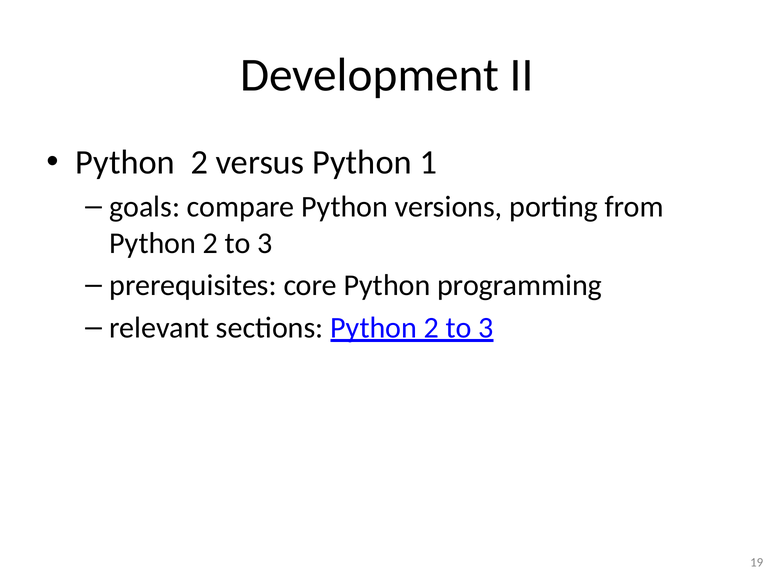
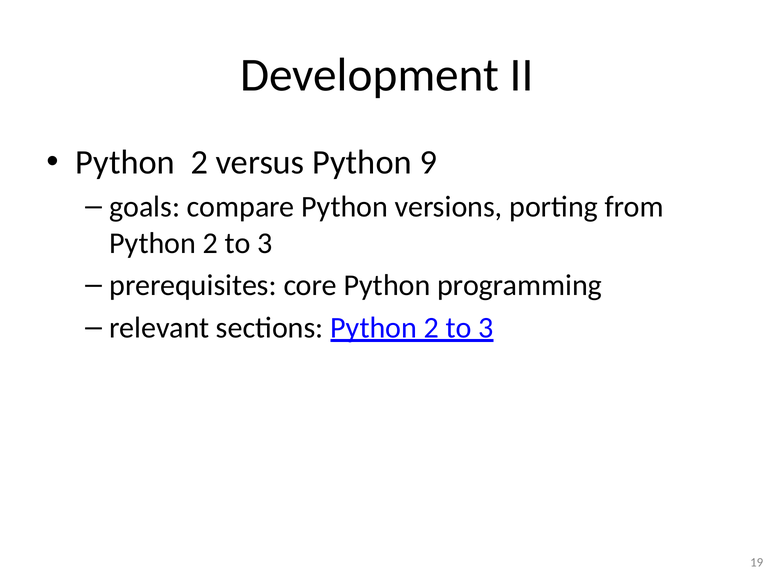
1: 1 -> 9 (428, 162)
